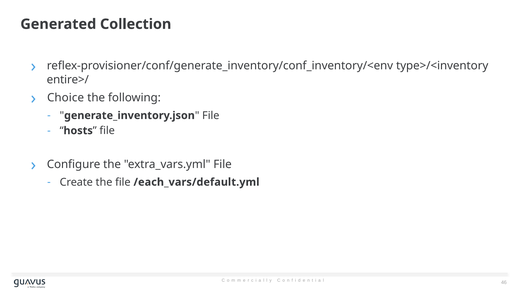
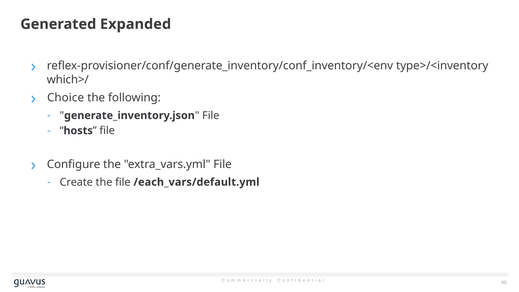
Collection: Collection -> Expanded (136, 24)
entire>/: entire>/ -> which>/ (68, 80)
